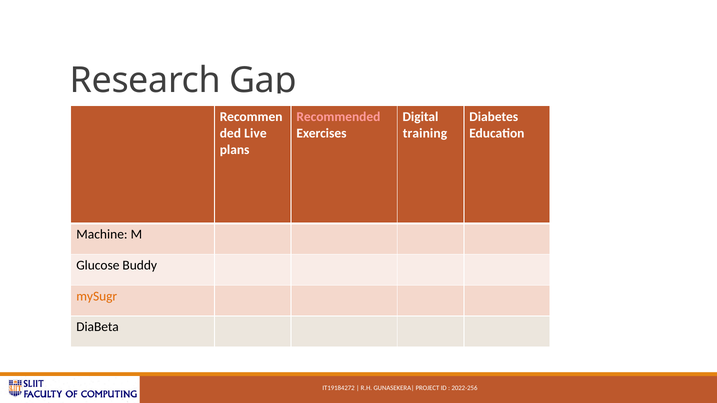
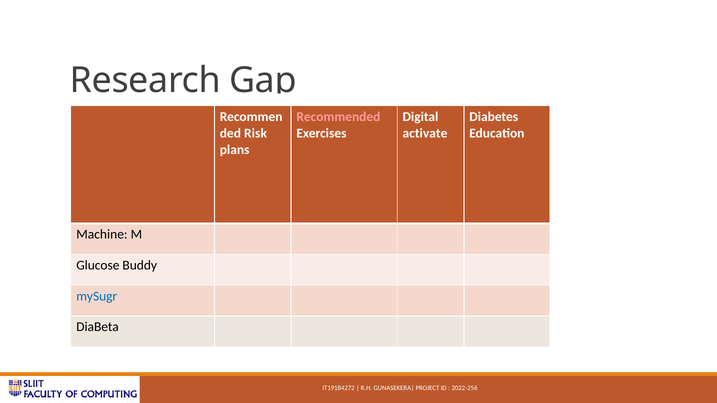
Live: Live -> Risk (255, 133)
training: training -> activate (425, 133)
mySugr colour: orange -> blue (97, 296)
